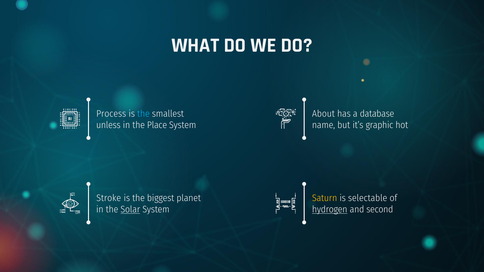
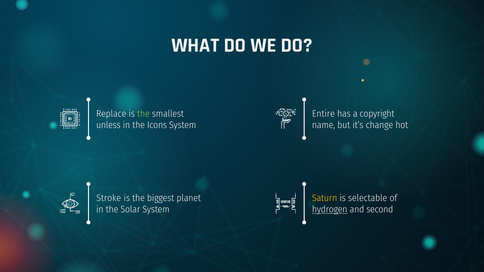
Process: Process -> Replace (111, 114)
the colour: light blue -> light green (143, 114)
About: About -> Entire (323, 114)
database: database -> copyright (377, 114)
Place: Place -> Icons (157, 125)
graphic: graphic -> change (379, 125)
Solar underline: present -> none (130, 210)
